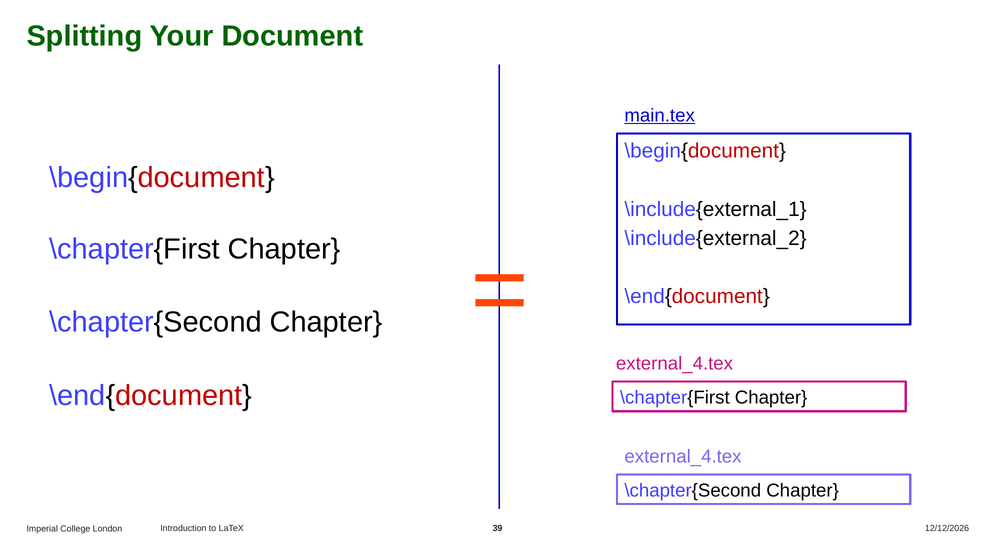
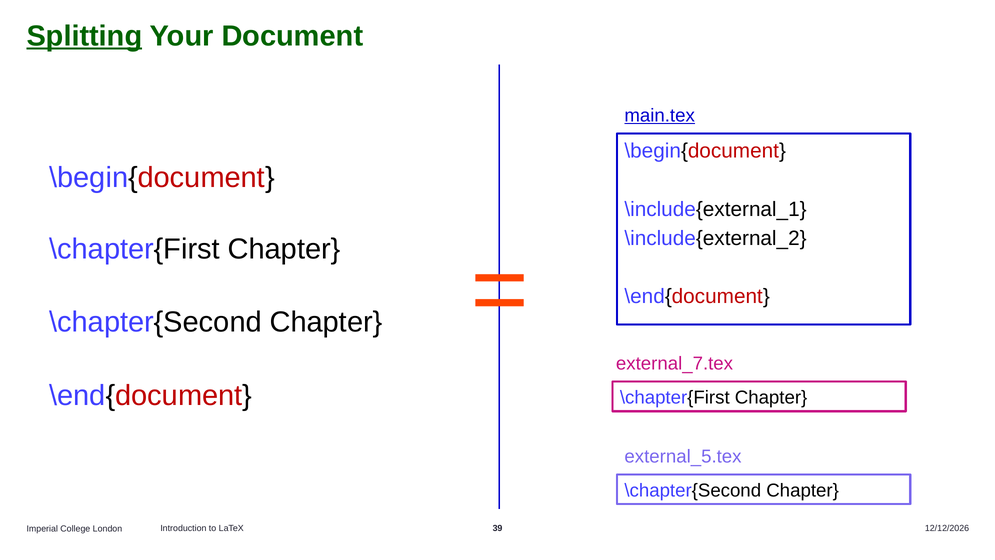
Splitting underline: none -> present (84, 36)
external_4.tex: external_4.tex -> external_7.tex (675, 363)
external_4.tex: external_4.tex -> external_5.tex (683, 456)
